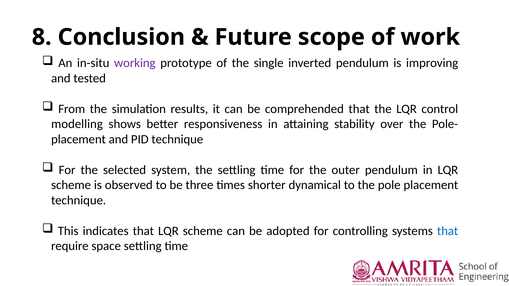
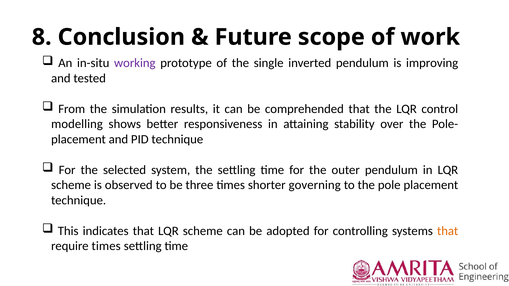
dynamical: dynamical -> governing (315, 185)
that colour: blue -> orange (448, 231)
require space: space -> times (106, 246)
